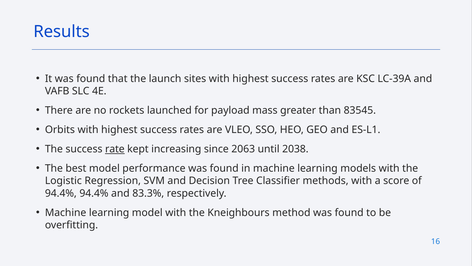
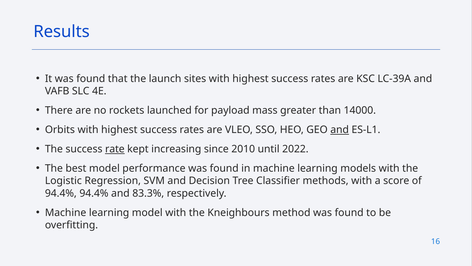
83545: 83545 -> 14000 (360, 110)
and underline: none -> present (340, 130)
2063: 2063 -> 2010 (243, 149)
2038: 2038 -> 2022 (295, 149)
